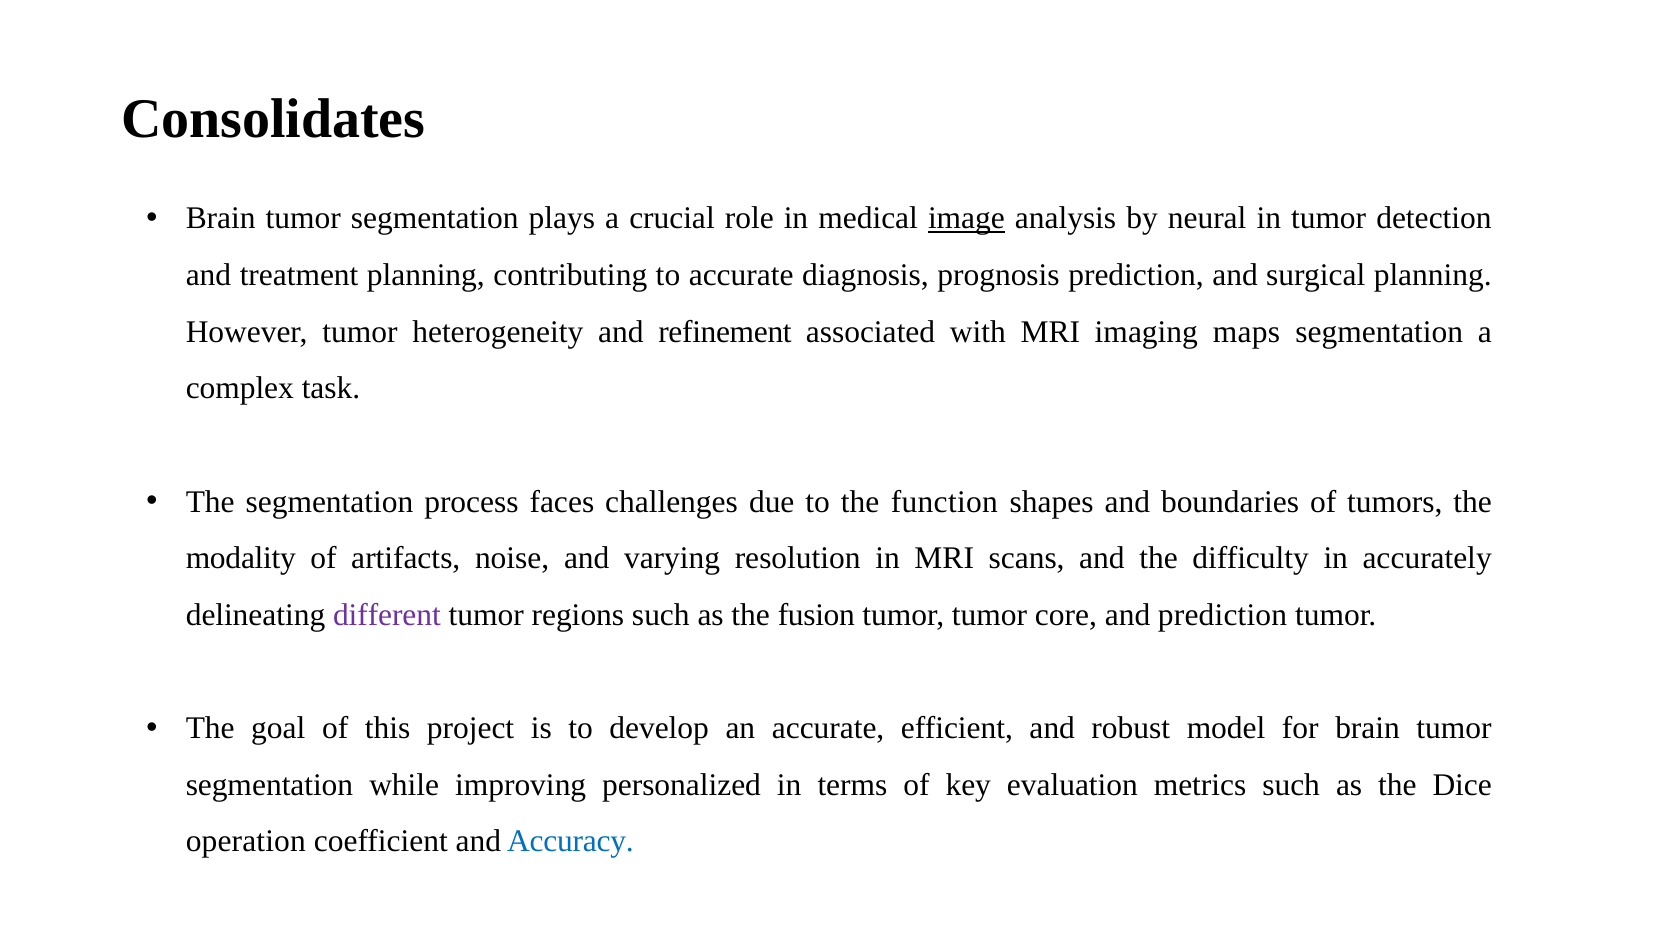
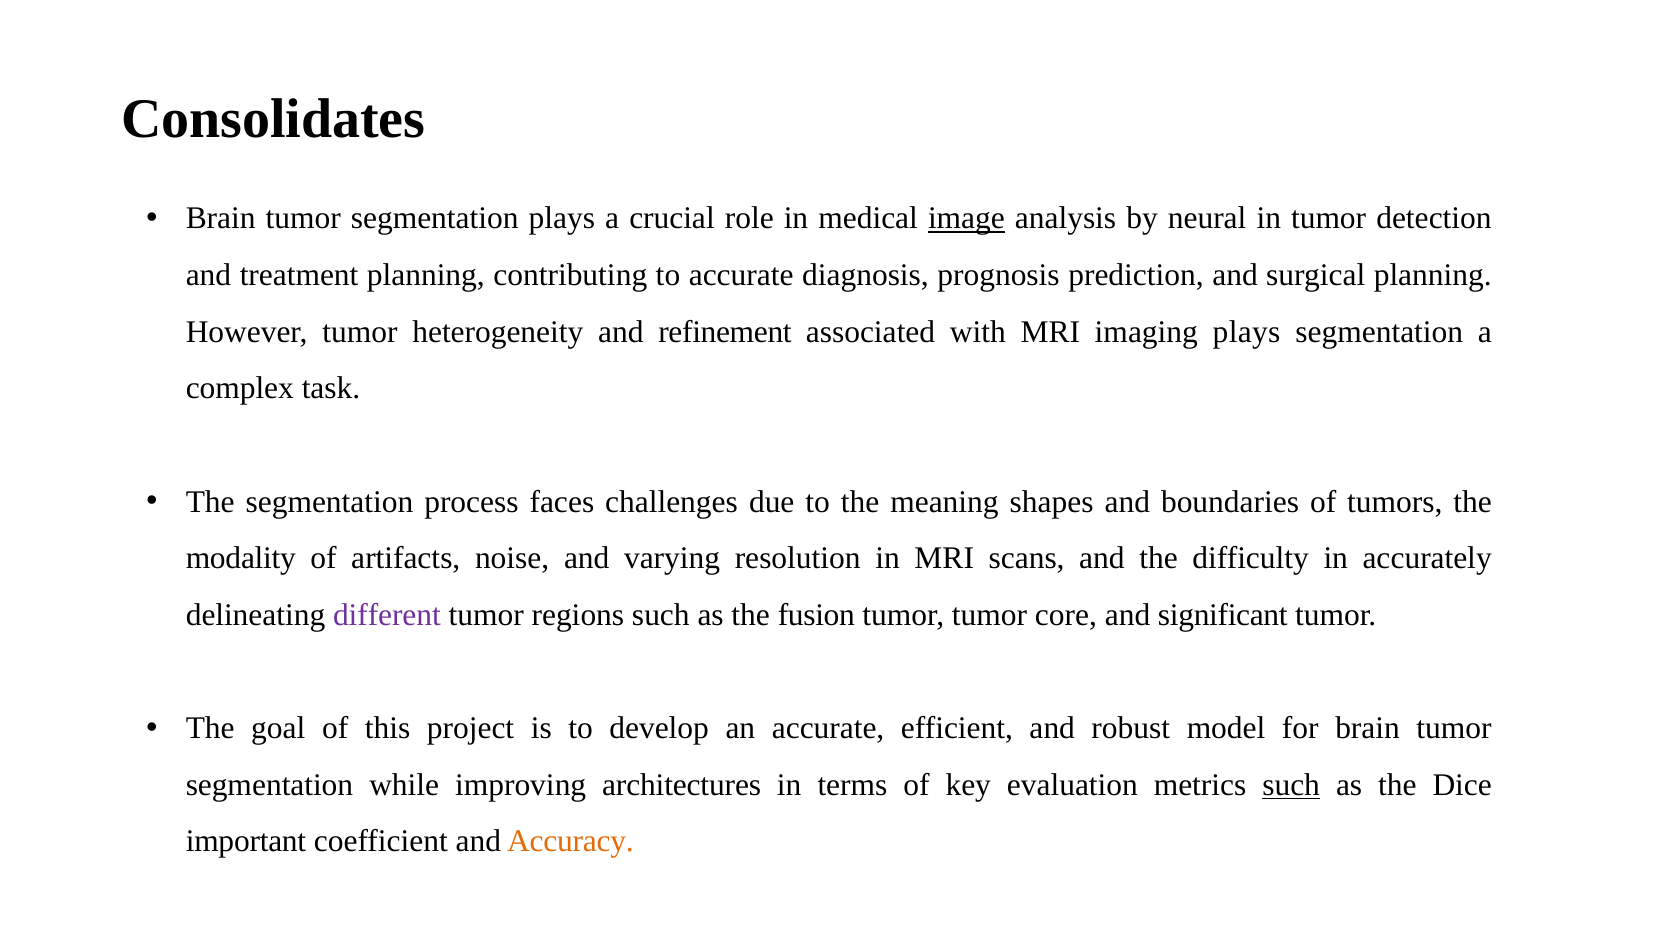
imaging maps: maps -> plays (1247, 332)
function: function -> meaning (945, 502)
and prediction: prediction -> significant (1223, 615)
personalized: personalized -> architectures (682, 785)
such underline: none -> present (1291, 785)
operation: operation -> important (246, 842)
Accuracy colour: blue -> orange (570, 842)
